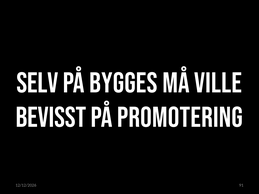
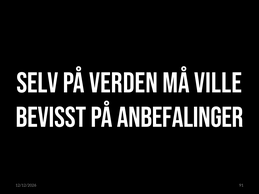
BYGGES: BYGGES -> VERDEN (123, 83)
PROMOTERING: PROMOTERING -> ANBEFALINGER (180, 118)
